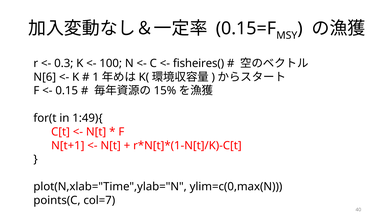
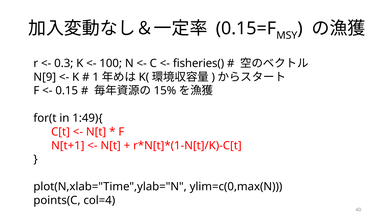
fisheires(: fisheires( -> fisheries( (199, 63)
N[6: N[6 -> N[9 (45, 77)
col=7: col=7 -> col=4 (99, 200)
